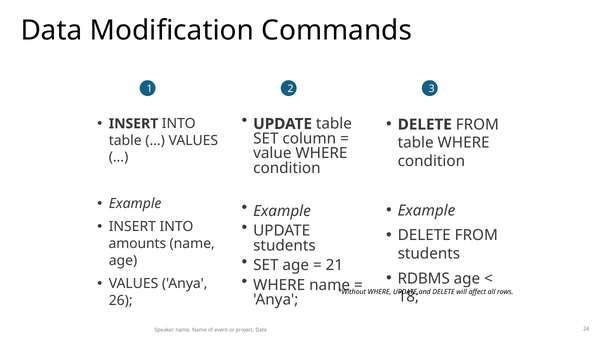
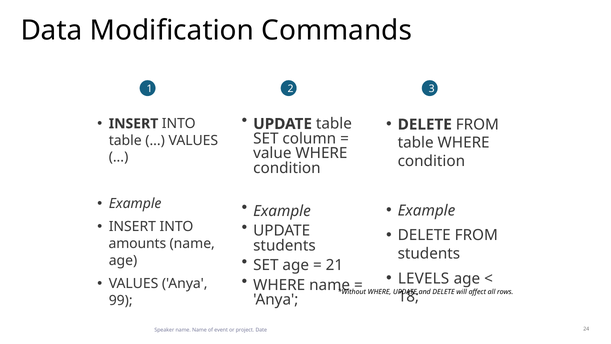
RDBMS: RDBMS -> LEVELS (424, 278)
26: 26 -> 99 (121, 300)
